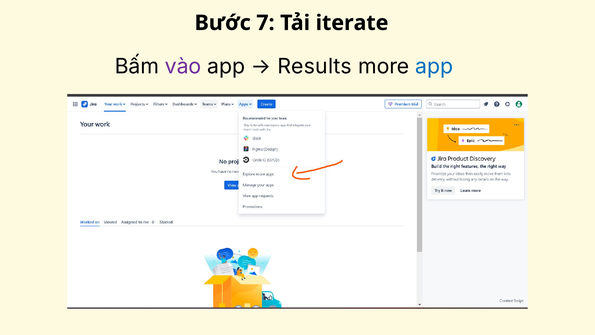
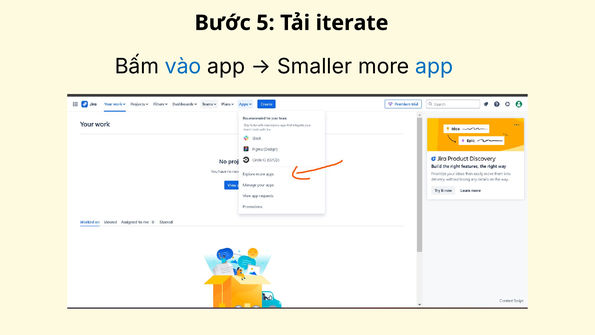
7: 7 -> 5 (265, 23)
vào colour: purple -> blue (183, 67)
Results: Results -> Smaller (315, 67)
